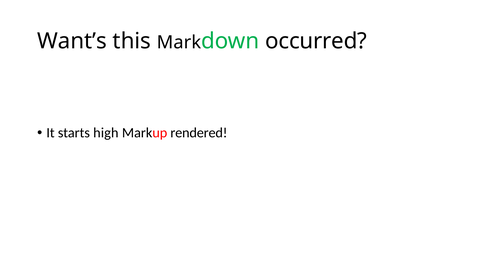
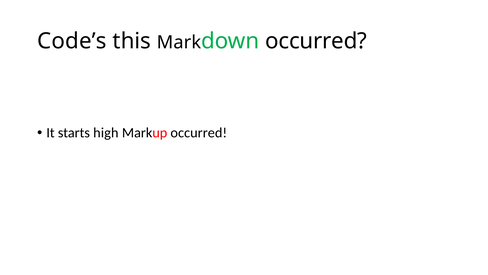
Want’s: Want’s -> Code’s (72, 41)
Markup rendered: rendered -> occurred (199, 133)
